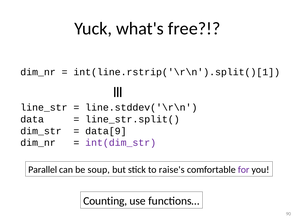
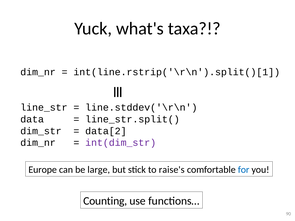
free: free -> taxa (194, 29)
data[9: data[9 -> data[2 (106, 131)
Parallel: Parallel -> Europe (43, 170)
soup: soup -> large (99, 170)
for colour: purple -> blue (244, 170)
